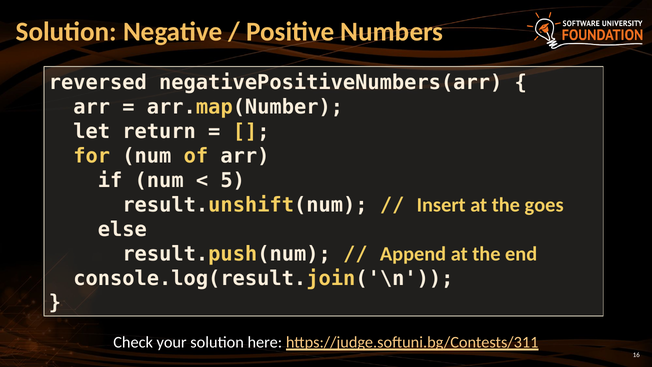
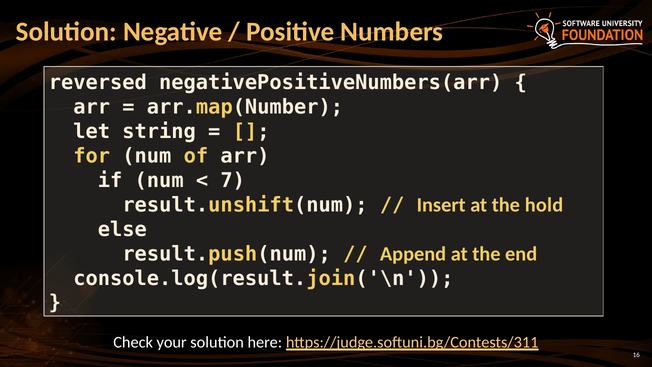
return: return -> string (159, 131)
5: 5 -> 7 (233, 180)
goes: goes -> hold (544, 205)
